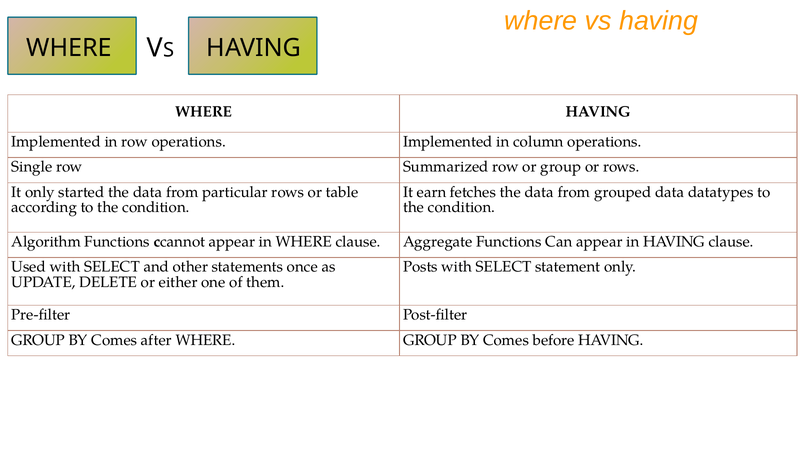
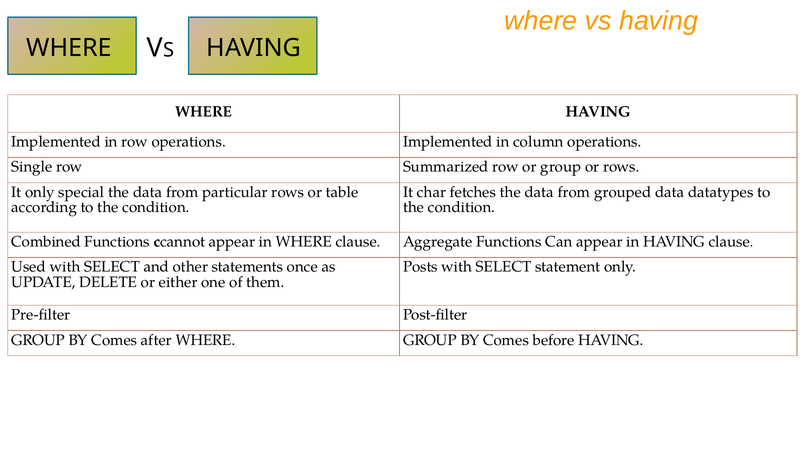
started: started -> special (81, 192)
earn: earn -> char (431, 192)
Algorithm: Algorithm -> Combined (46, 242)
